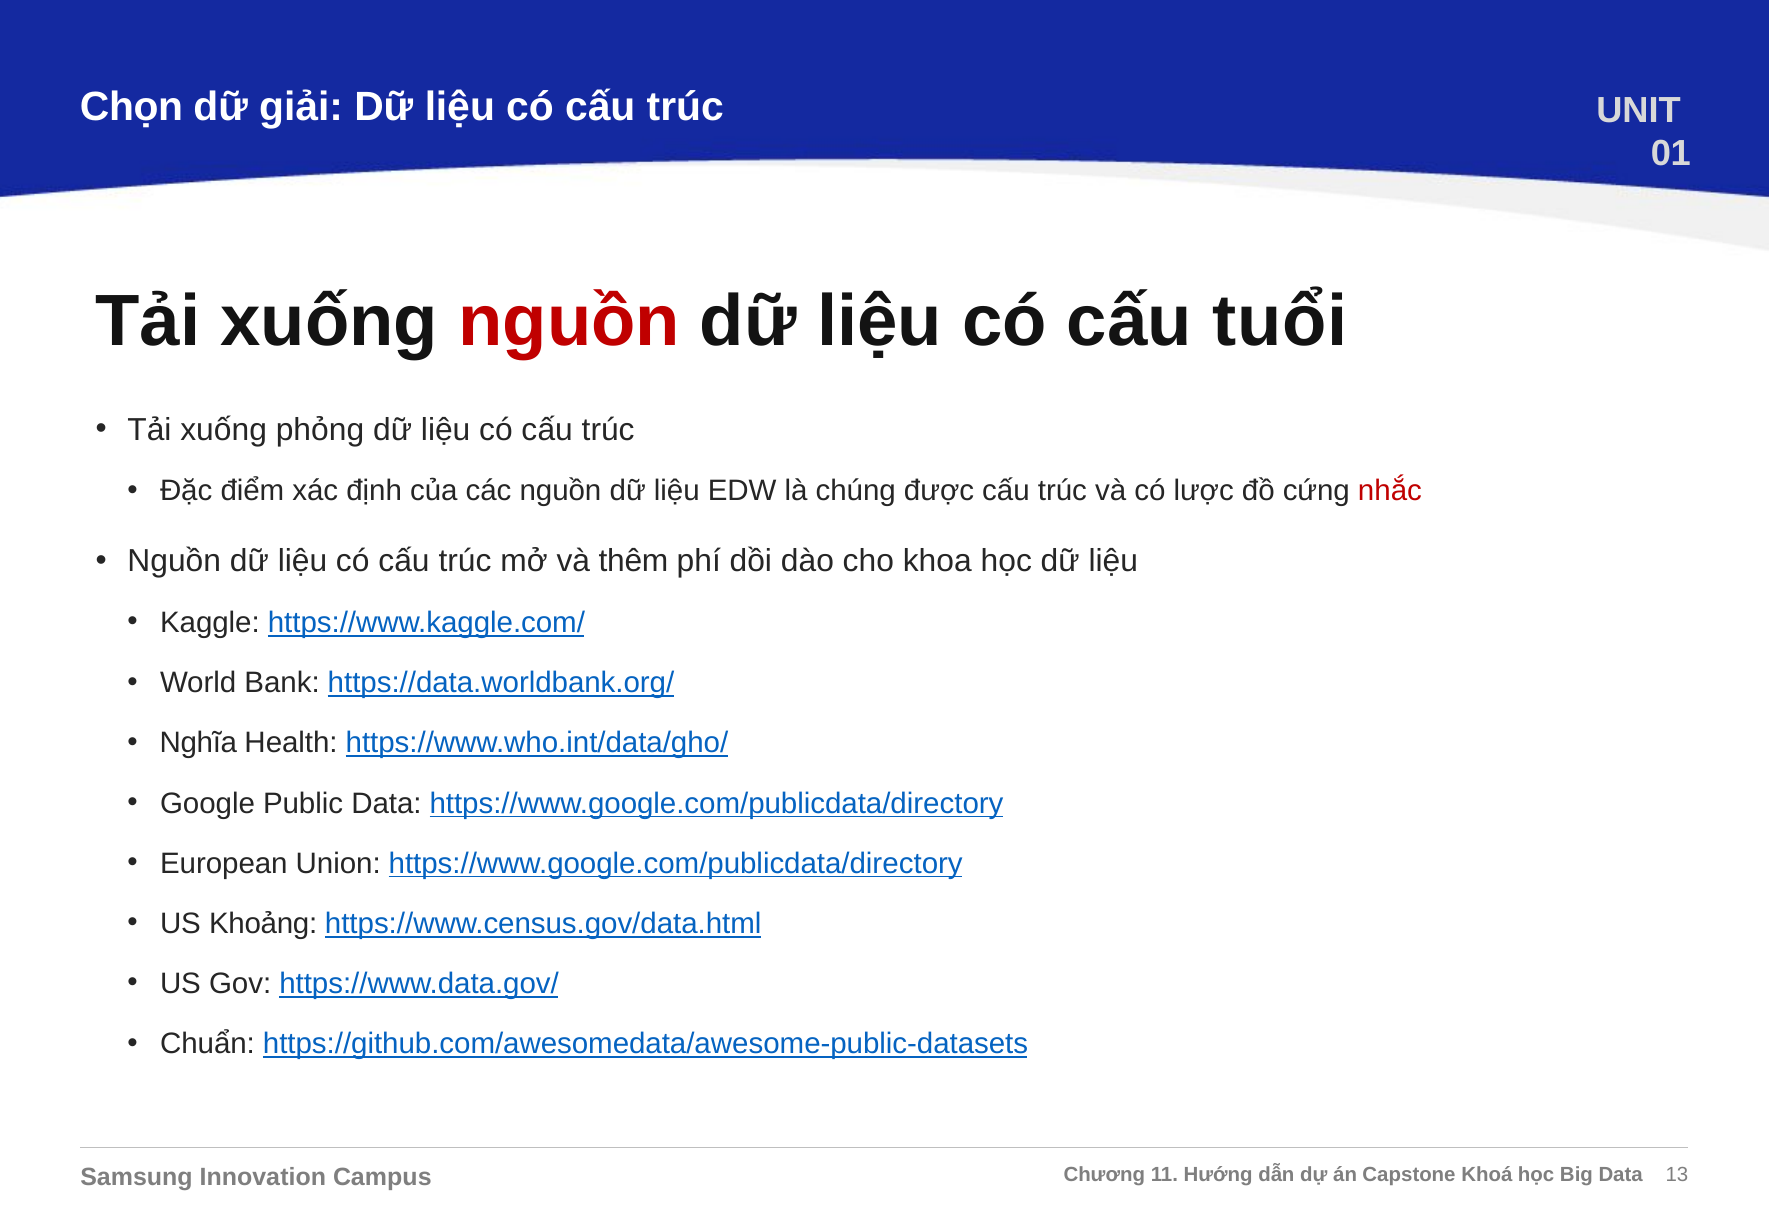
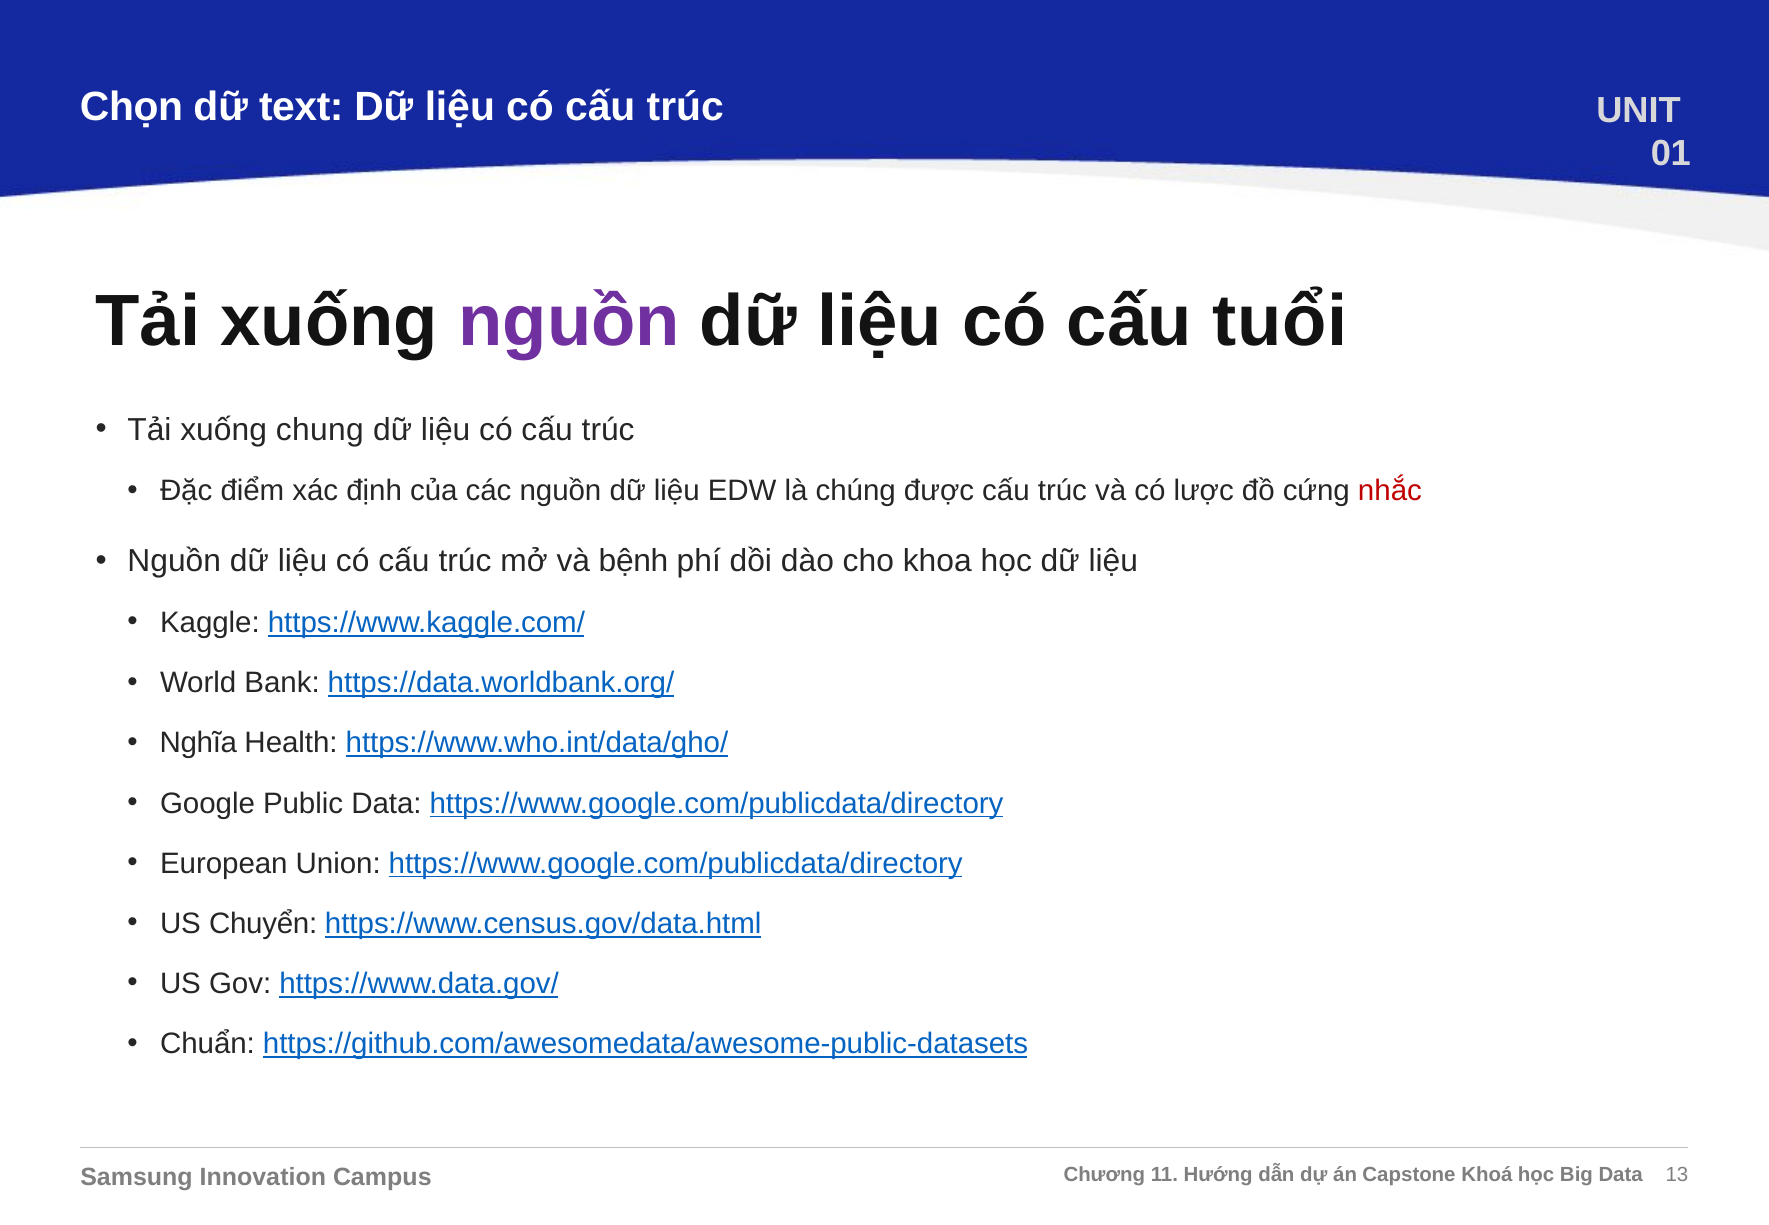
giải: giải -> text (301, 107)
nguồn colour: red -> purple (569, 321)
phỏng: phỏng -> chung (320, 430)
thêm: thêm -> bệnh (634, 561)
Khoảng: Khoảng -> Chuyển (263, 923)
